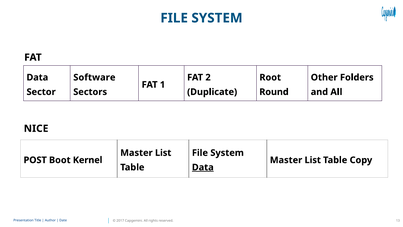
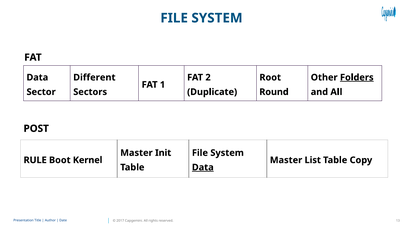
Software: Software -> Different (94, 77)
Folders underline: none -> present (357, 77)
NICE: NICE -> POST (36, 128)
List: List -> Init (163, 153)
POST: POST -> RULE (35, 160)
